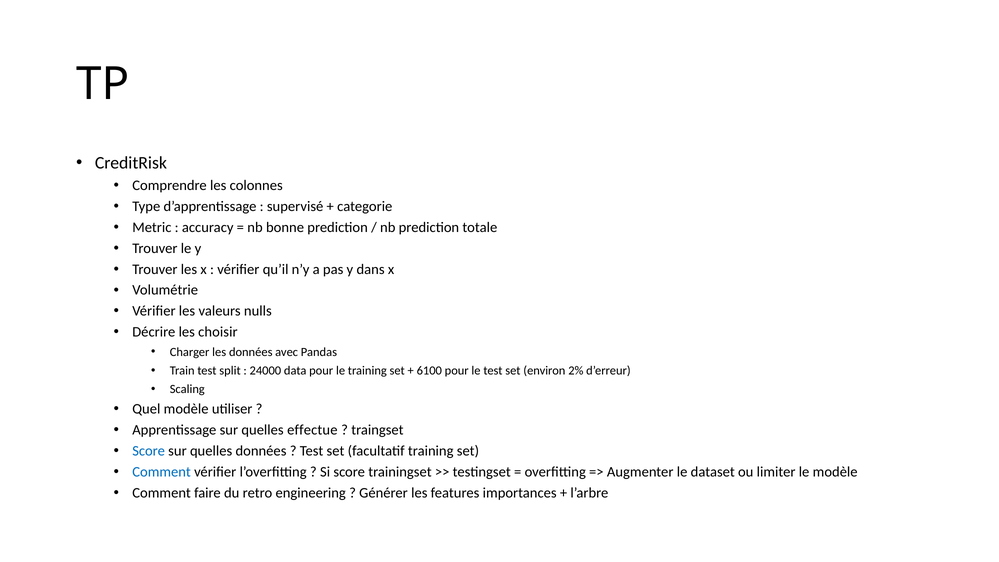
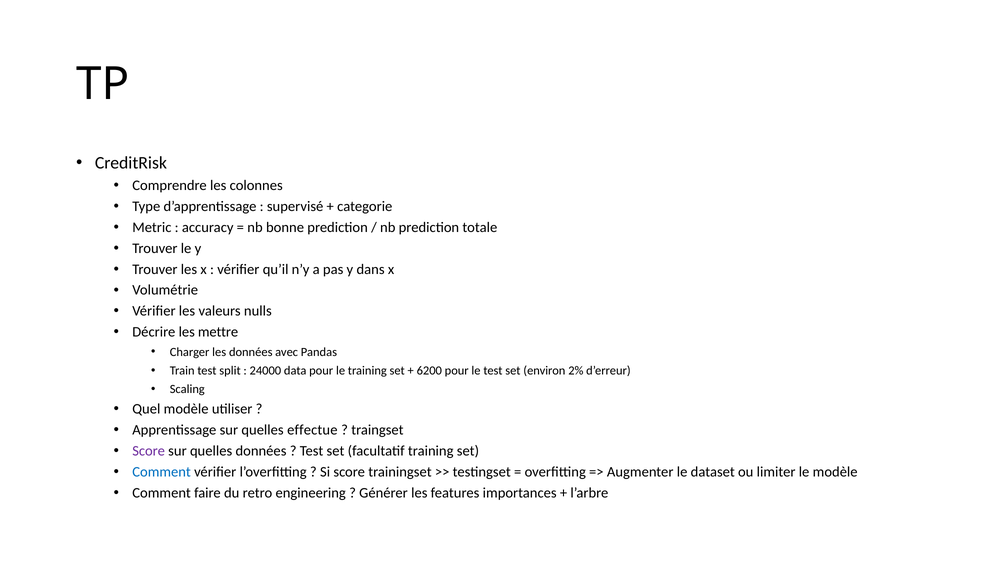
choisir: choisir -> mettre (218, 332)
6100: 6100 -> 6200 (429, 371)
Score colour: blue -> purple (149, 451)
